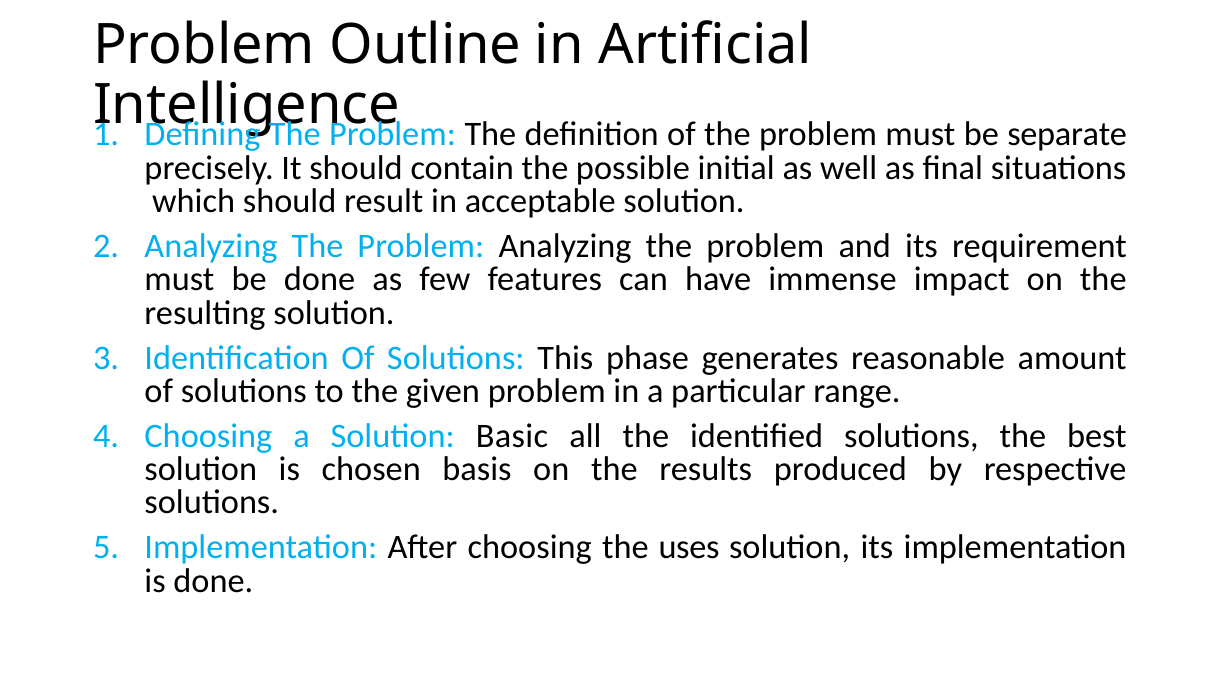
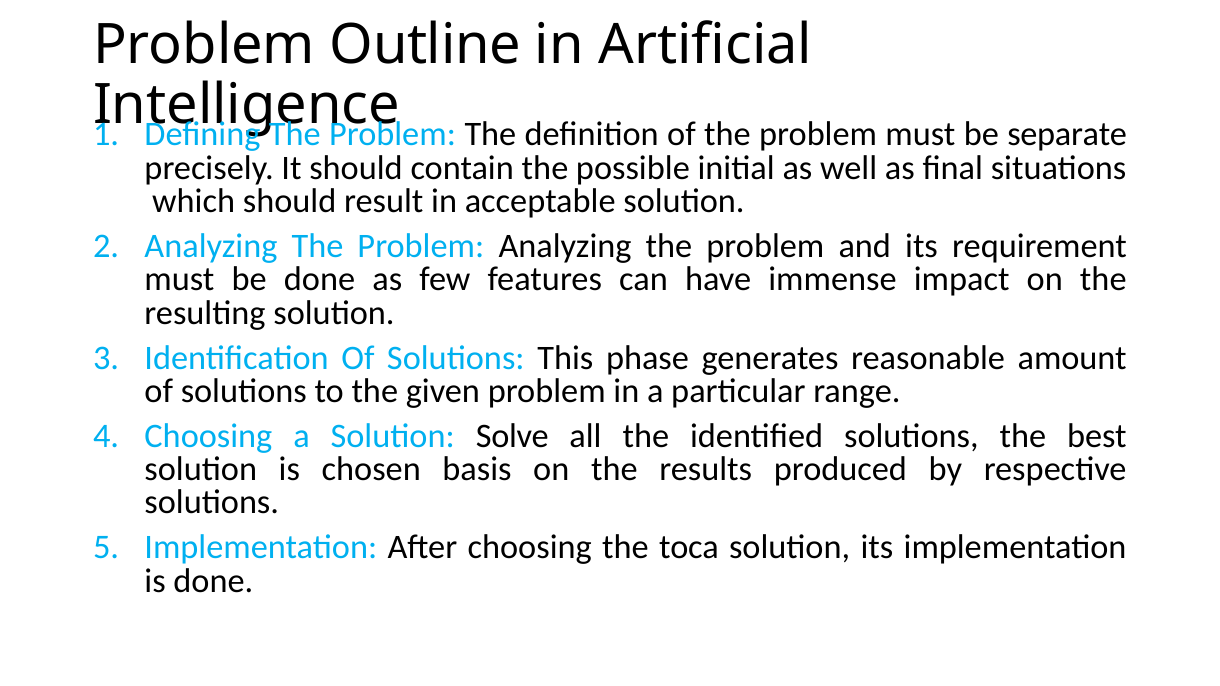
Basic: Basic -> Solve (512, 436)
uses: uses -> toca (689, 548)
